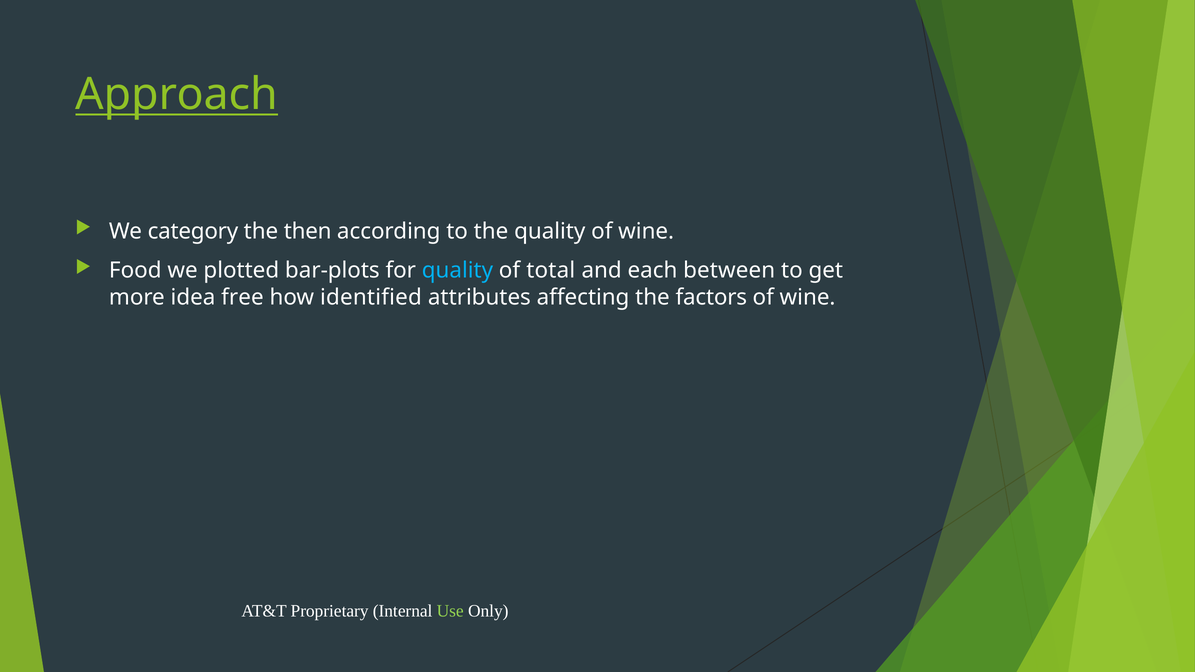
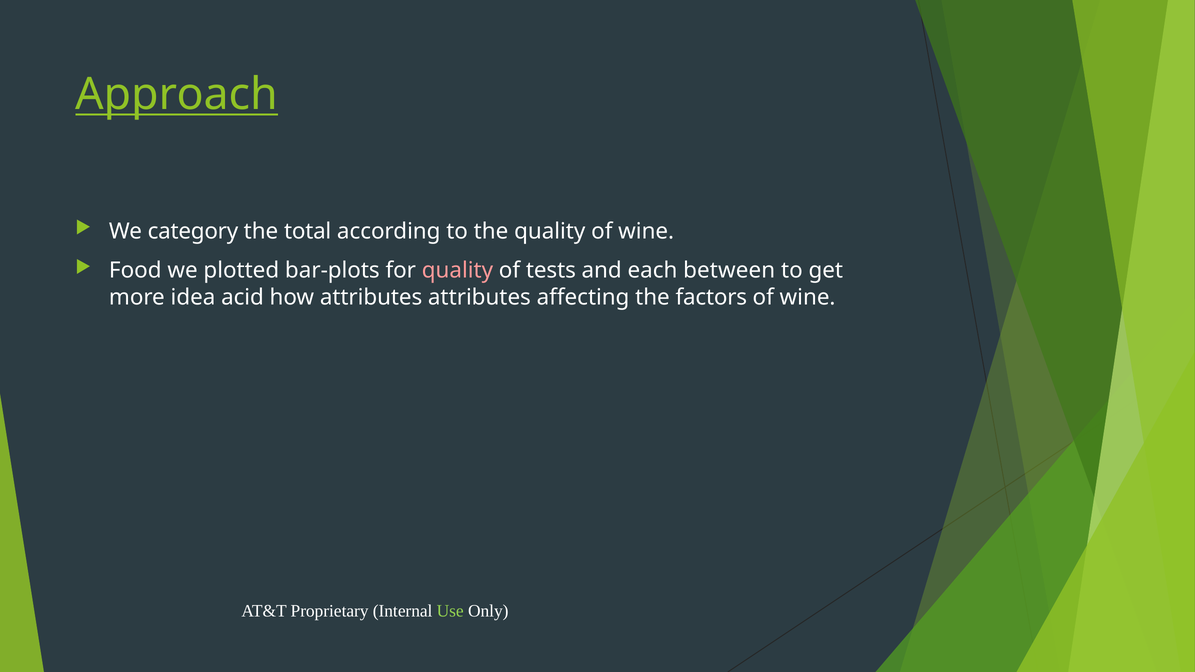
then: then -> total (308, 231)
quality colour: light blue -> pink (457, 271)
total: total -> tests (551, 271)
free: free -> acid (243, 298)
how identified: identified -> attributes (371, 298)
